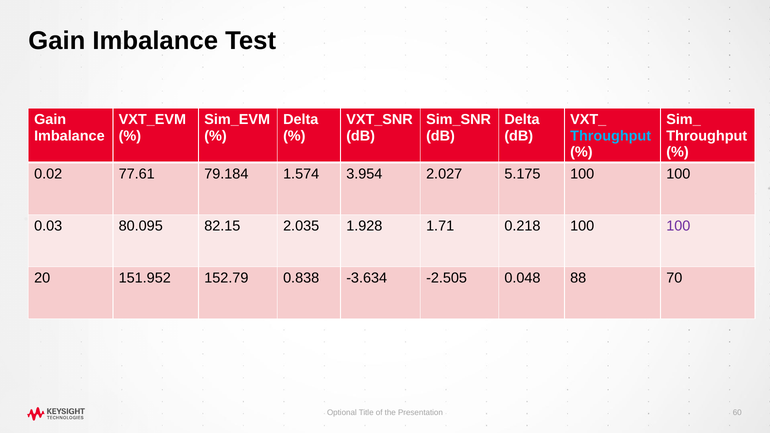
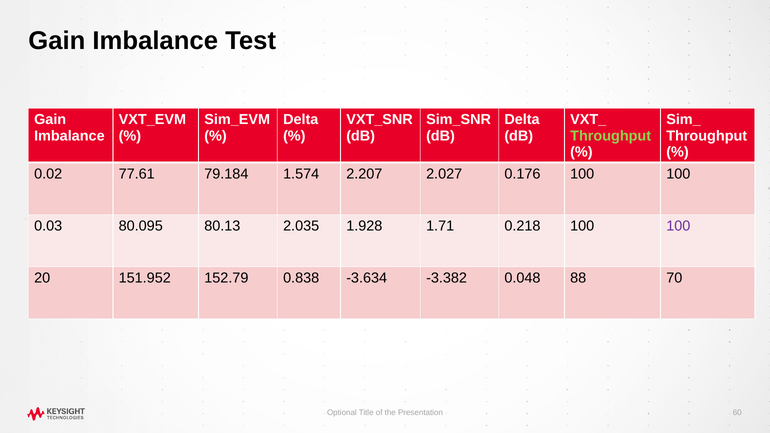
Throughput colour: light blue -> light green (611, 136)
3.954: 3.954 -> 2.207 (364, 174)
5.175: 5.175 -> 0.176 (522, 174)
82.15: 82.15 -> 80.13 (222, 226)
-2.505: -2.505 -> -3.382 (447, 278)
